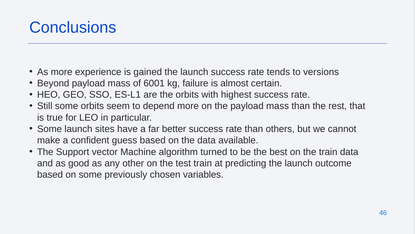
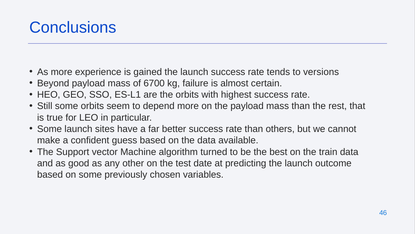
6001: 6001 -> 6700 (154, 83)
test train: train -> date (203, 163)
